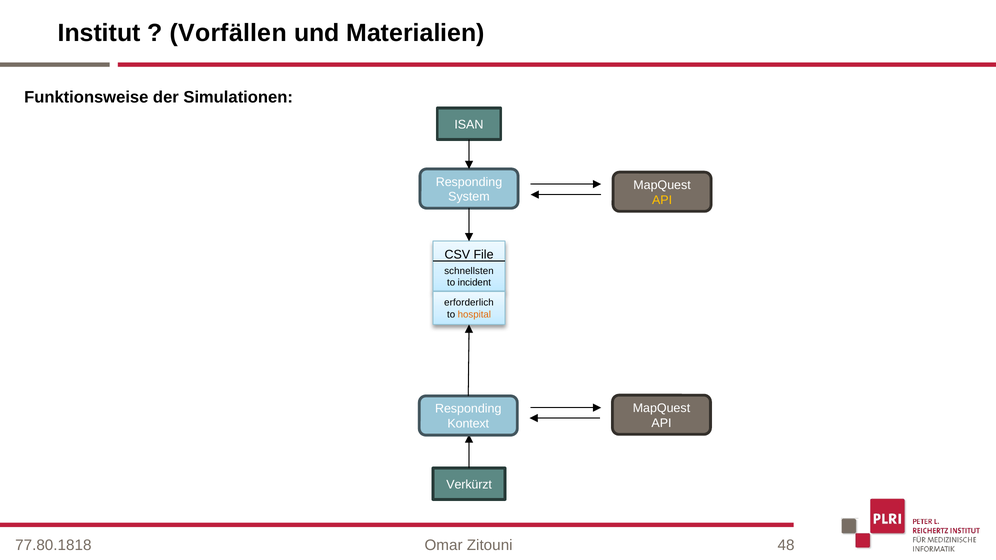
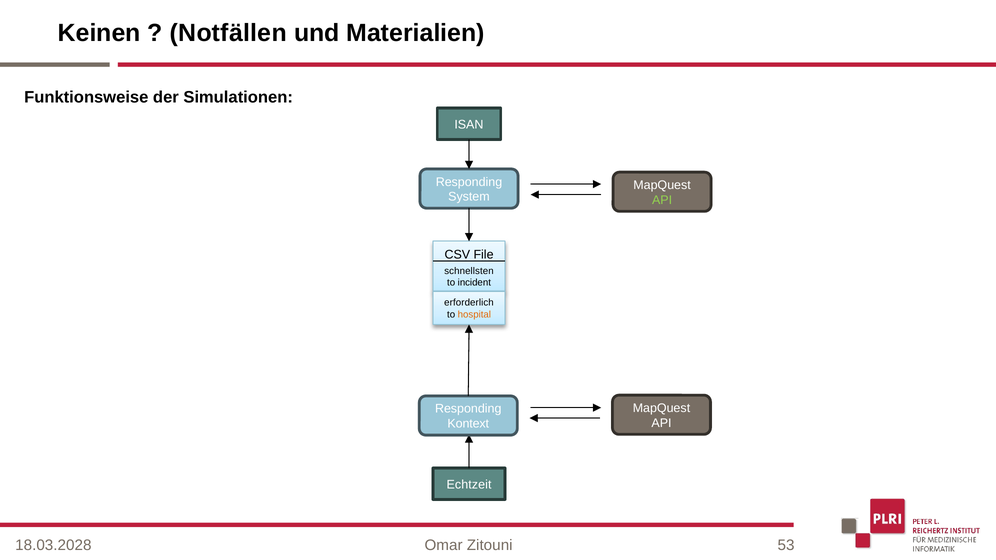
Institut: Institut -> Keinen (99, 33)
Vorfällen: Vorfällen -> Notfällen (228, 33)
API colour: yellow -> light green (662, 200)
Verkürzt: Verkürzt -> Echtzeit (469, 485)
77.80.1818: 77.80.1818 -> 18.03.2028 (53, 546)
48: 48 -> 53 (786, 546)
